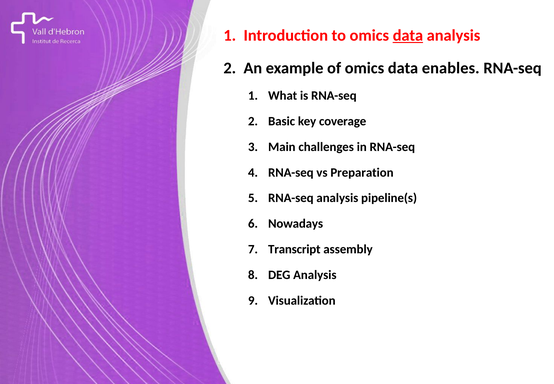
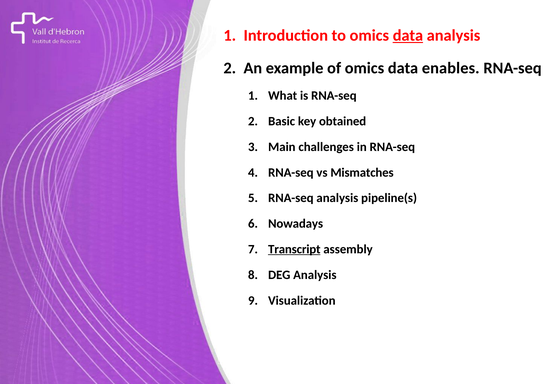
coverage: coverage -> obtained (343, 121)
Preparation: Preparation -> Mismatches (362, 172)
Transcript underline: none -> present (294, 249)
